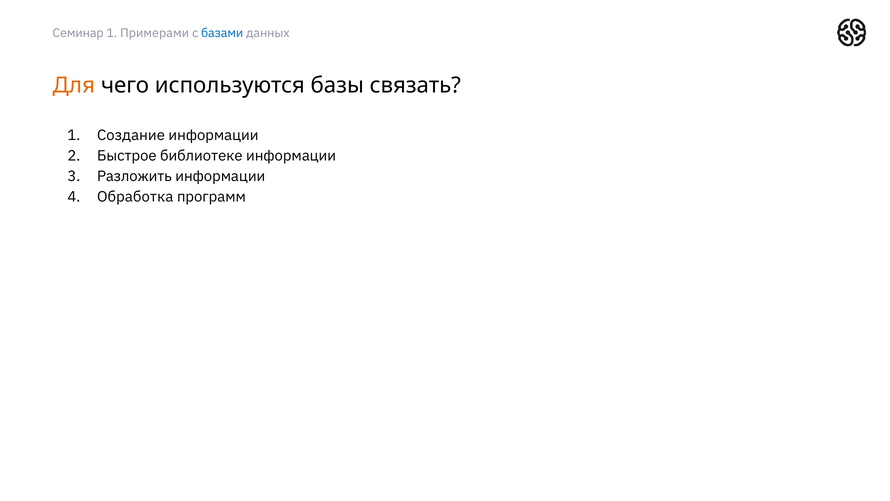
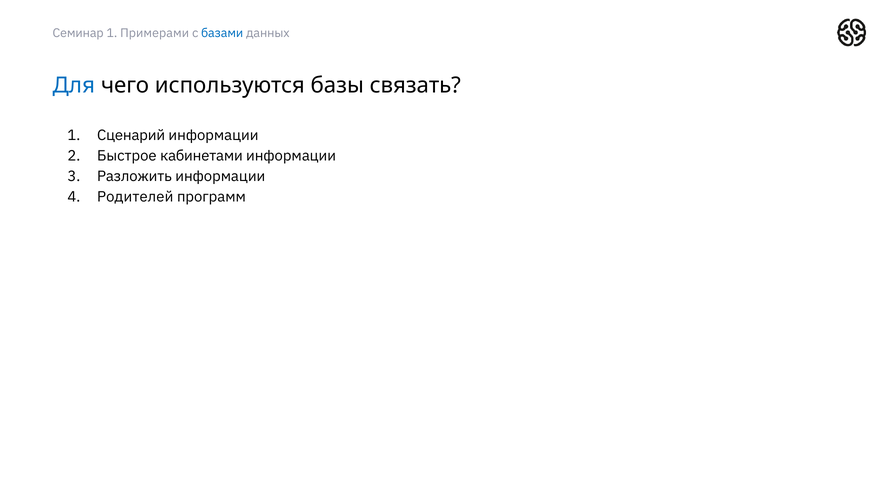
Для colour: orange -> blue (74, 86)
Создание: Создание -> Сценарий (131, 135)
библиотеке: библиотеке -> кабинетами (201, 156)
Обработка: Обработка -> Родителей (135, 197)
